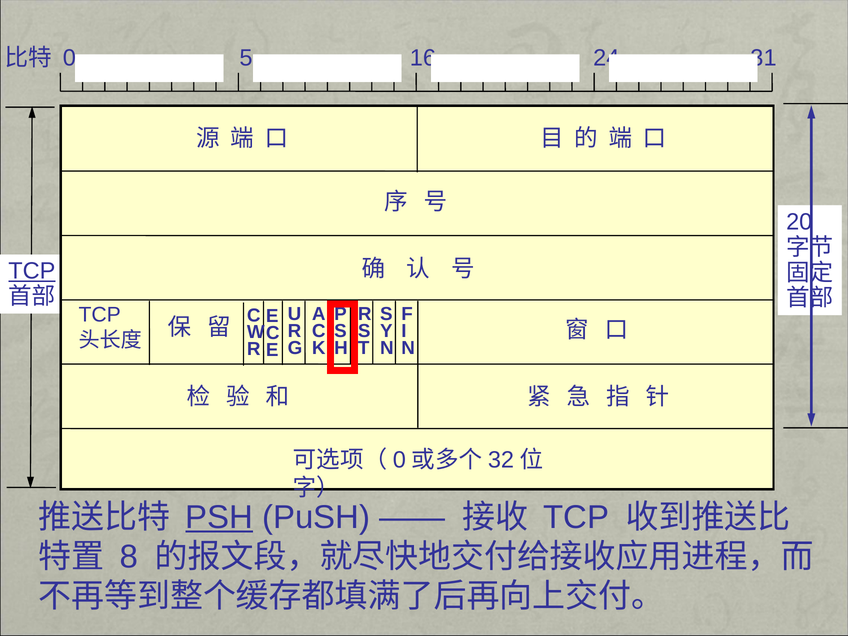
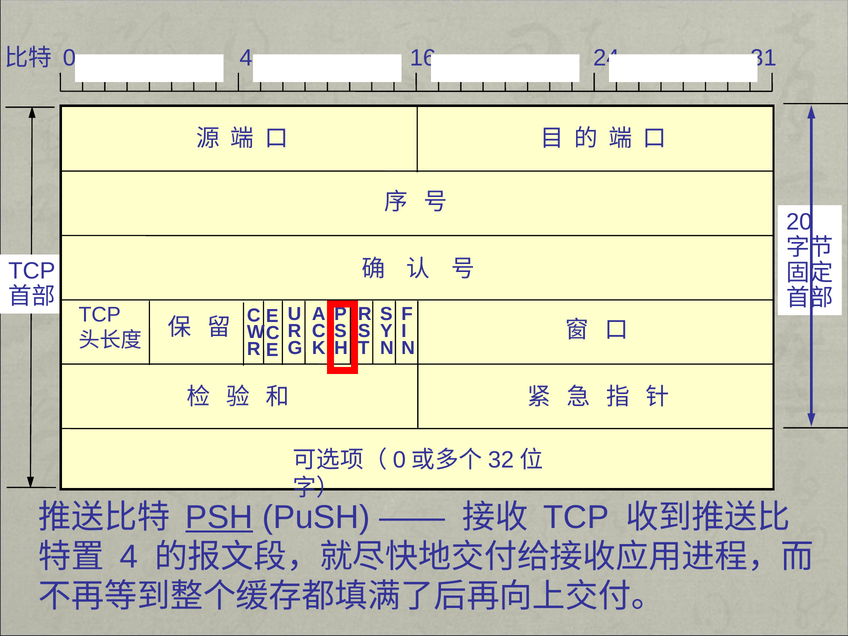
0 5: 5 -> 4 (246, 58)
TCP underline: present -> none (32, 271)
8: 8 -> 4 (129, 557)
